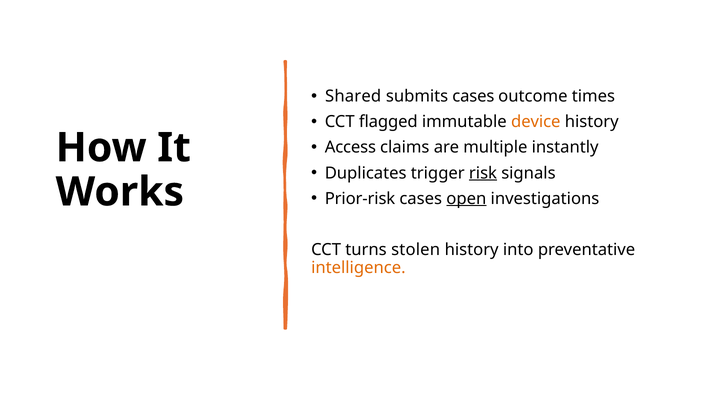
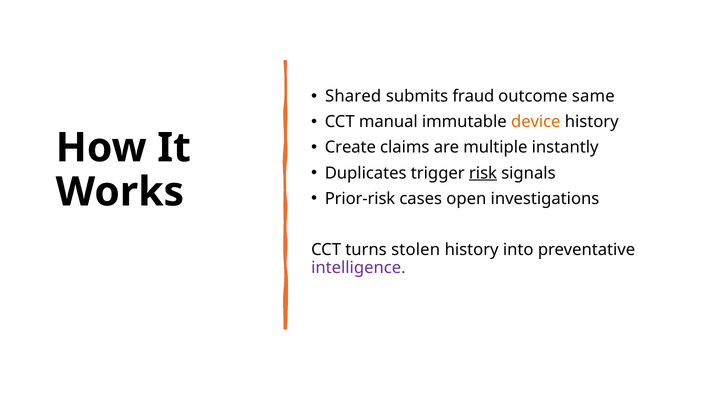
submits cases: cases -> fraud (473, 96)
times: times -> same (593, 96)
flagged: flagged -> manual (388, 122)
Access: Access -> Create (350, 147)
open underline: present -> none (466, 199)
intelligence colour: orange -> purple (358, 268)
